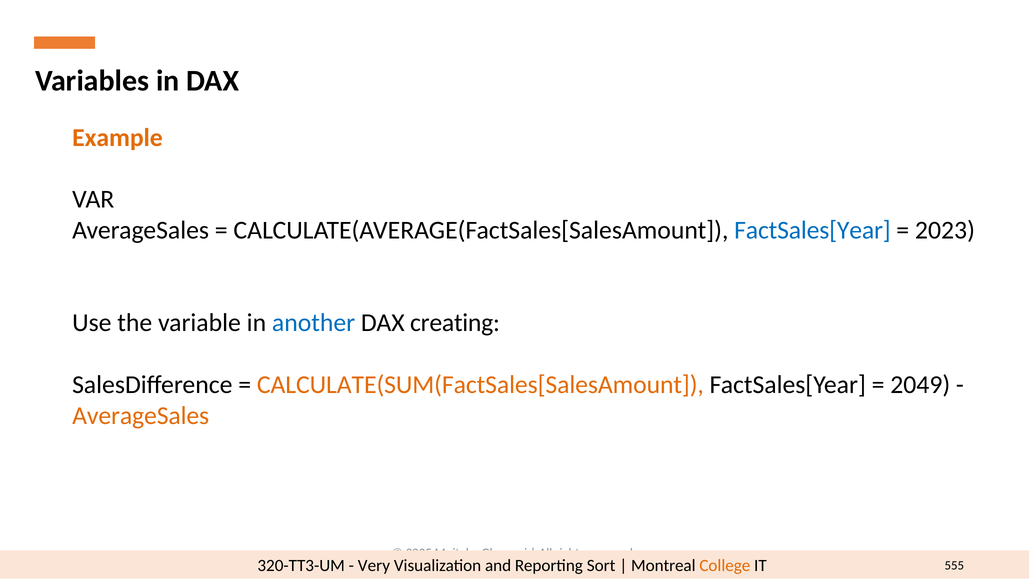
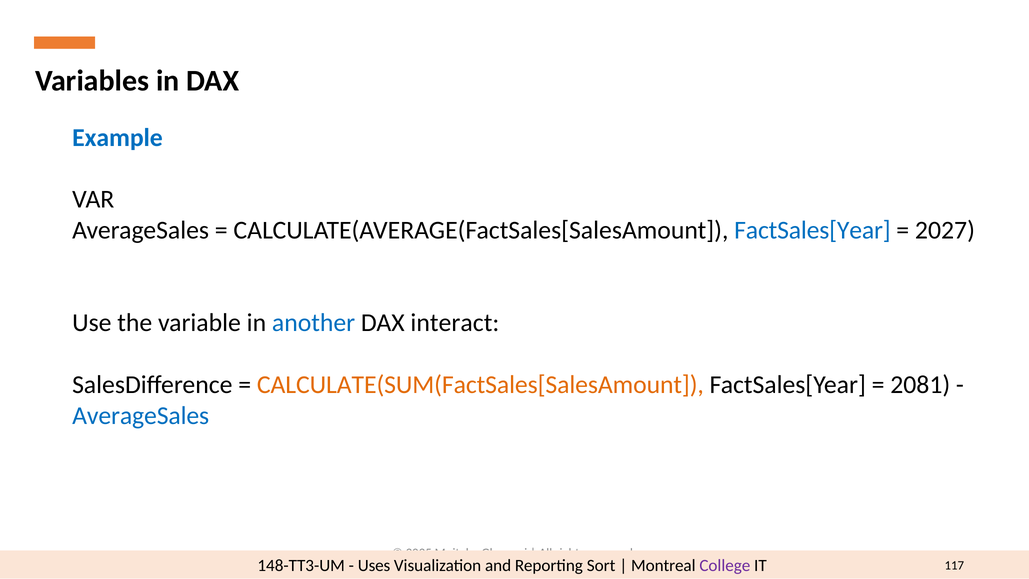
Example colour: orange -> blue (117, 138)
2023: 2023 -> 2027 (945, 230)
creating: creating -> interact (455, 323)
2049: 2049 -> 2081 (920, 385)
AverageSales colour: orange -> blue (141, 415)
320-TT3-UM: 320-TT3-UM -> 148-TT3-UM (301, 566)
Very: Very -> Uses (374, 566)
College colour: orange -> purple (725, 566)
555: 555 -> 117 (954, 565)
